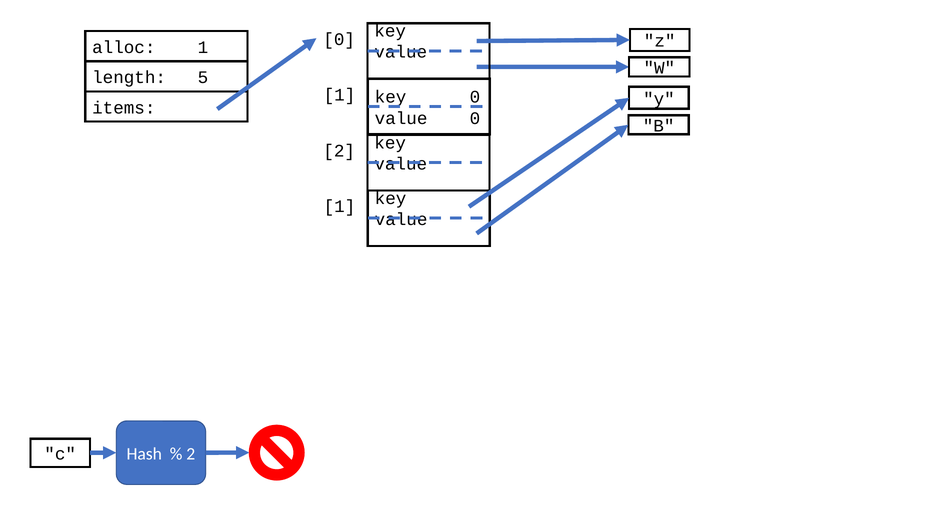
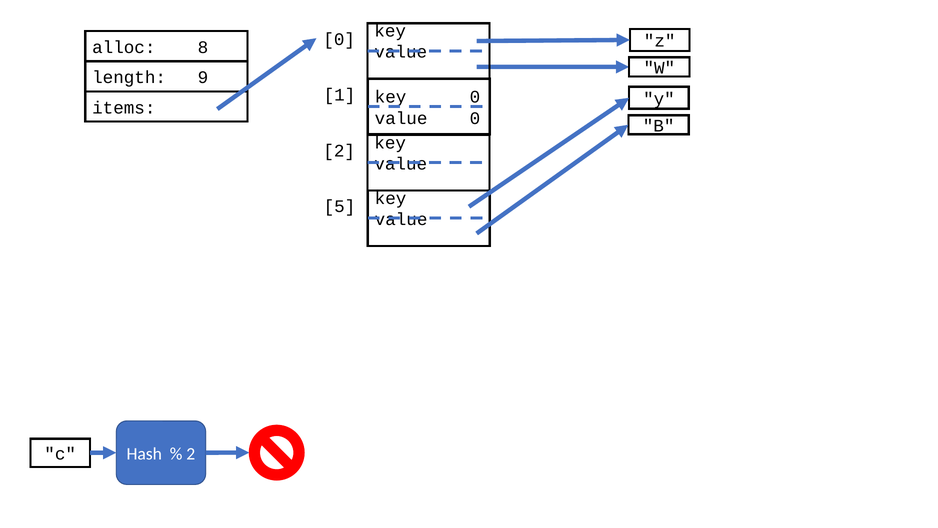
alloc 1: 1 -> 8 (203, 47)
5: 5 -> 9 (203, 78)
1: 1 -> 5 (340, 206)
